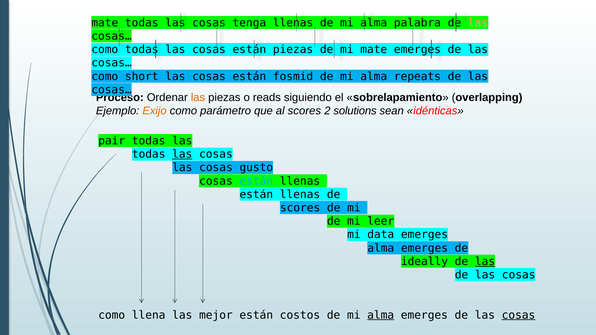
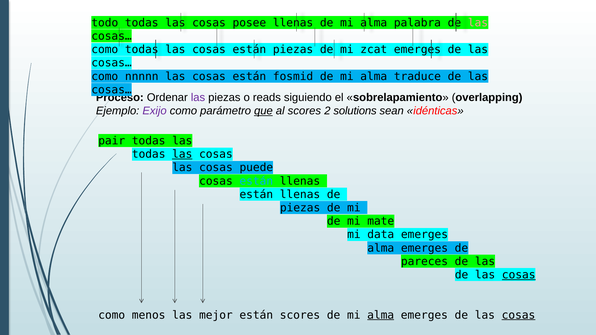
mate: mate -> todo (105, 23)
tenga: tenga -> posee (249, 23)
mate: mate -> zcat (374, 50)
short: short -> nnnnn (142, 76)
repeats: repeats -> traduce (417, 76)
las colour: orange -> purple (198, 97)
Exijo colour: orange -> purple (155, 111)
que underline: none -> present (263, 111)
gusto: gusto -> puede (256, 168)
scores: scores -> piezas (300, 208)
leer: leer -> mate (381, 221)
ideally: ideally -> pareces (424, 262)
las underline: present -> none (485, 262)
cosas underline: none -> present (519, 275)
llena: llena -> menos (149, 315)
están costos: costos -> scores (300, 315)
